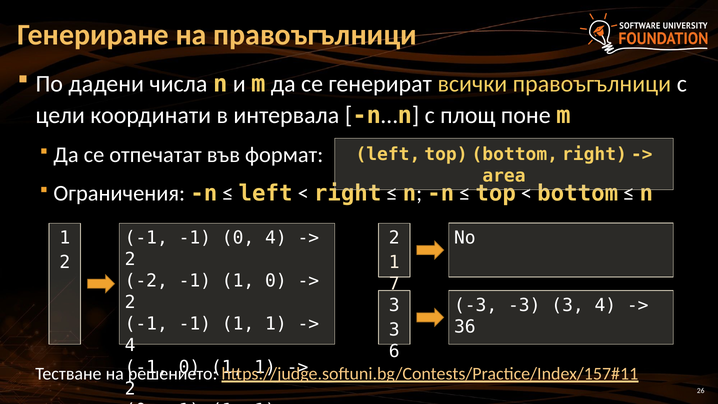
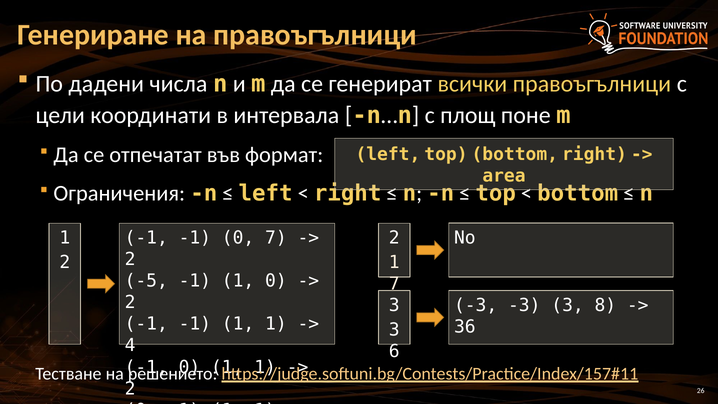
0 4: 4 -> 7 (276, 238)
-2: -2 -> -5 (146, 281)
3 4: 4 -> 8 (605, 305)
